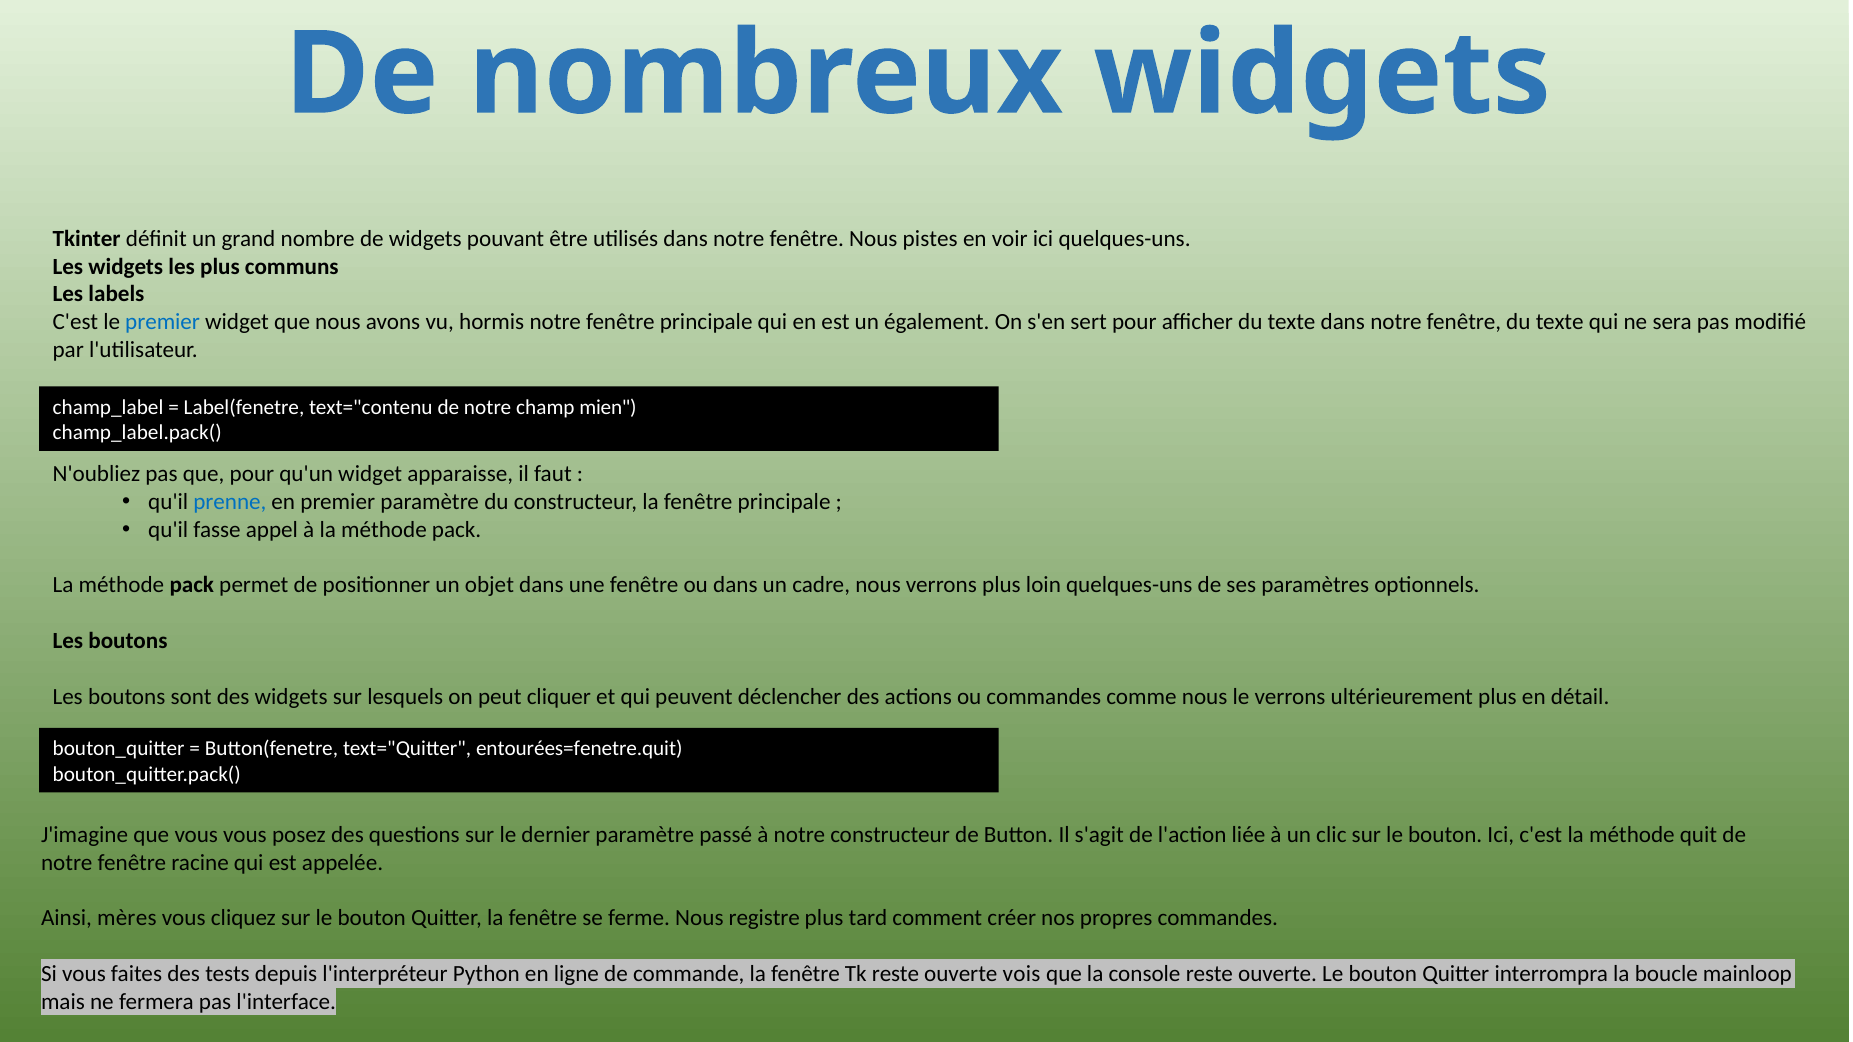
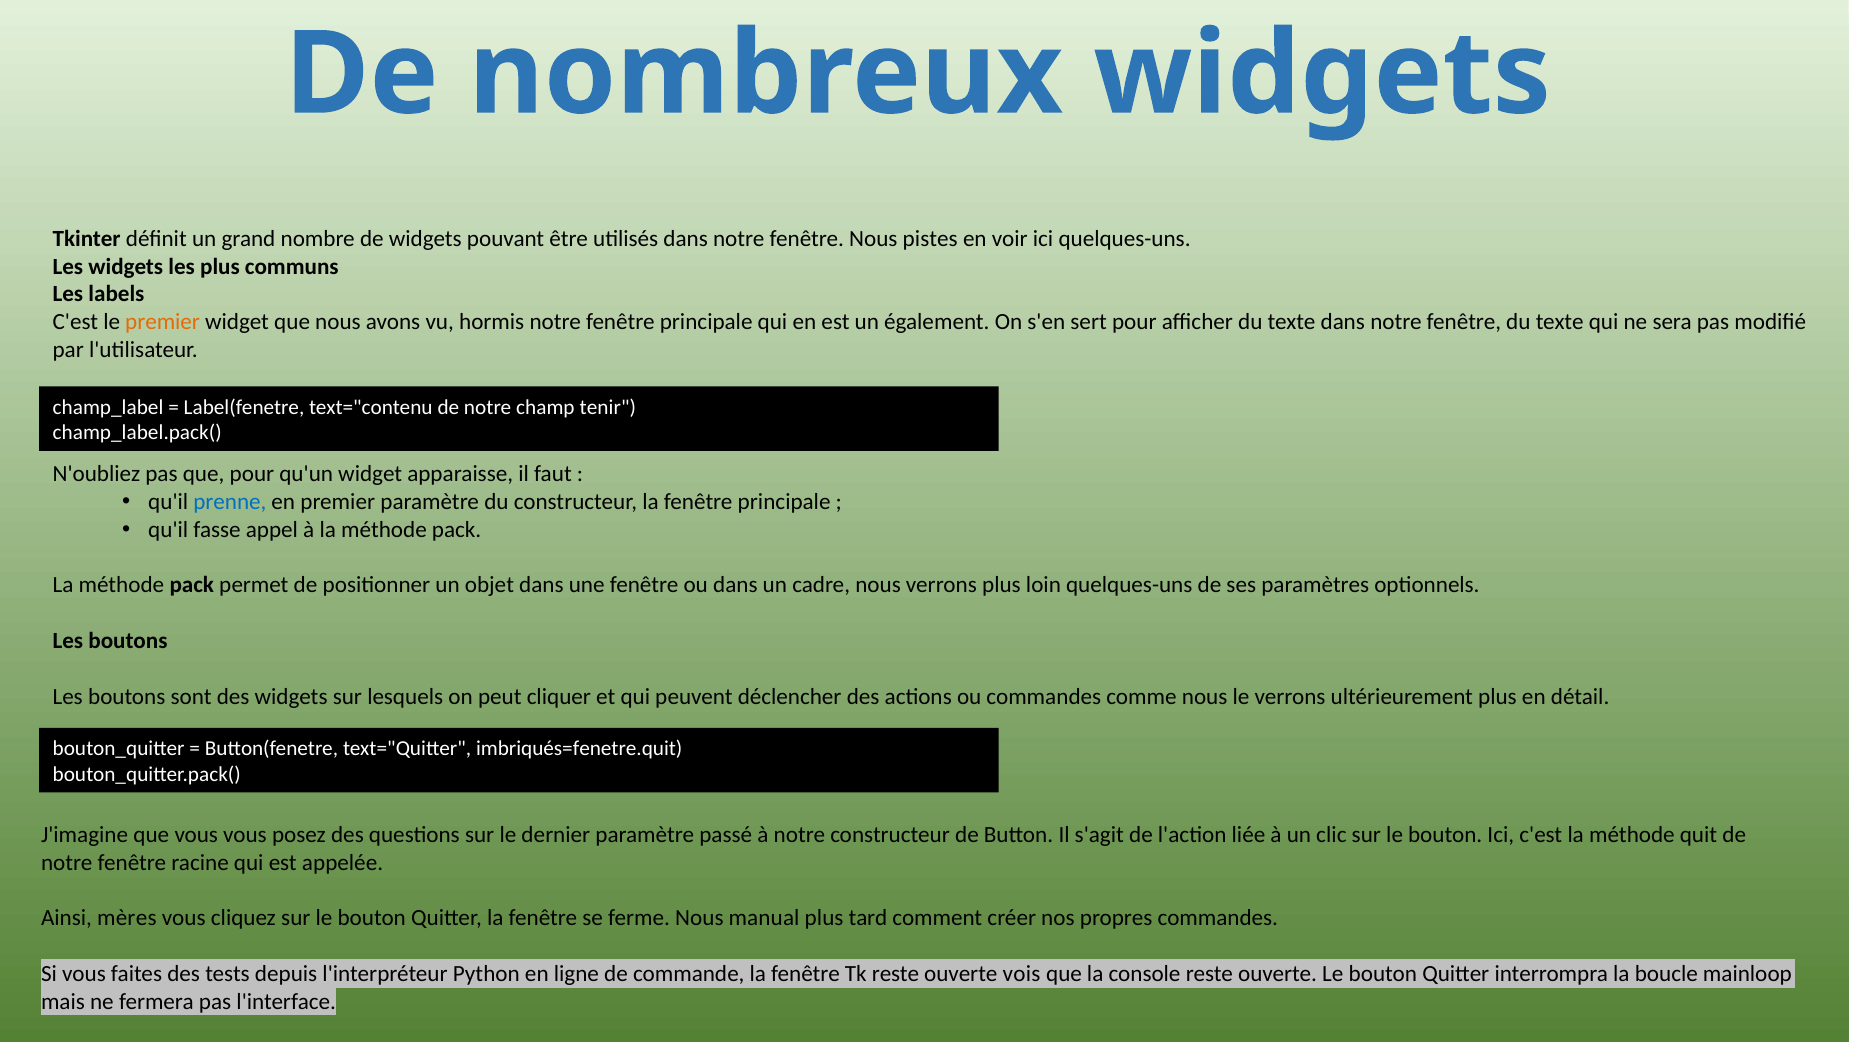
premier colour: blue -> orange (163, 322)
mien: mien -> tenir (608, 407)
entourées=fenetre.quit: entourées=fenetre.quit -> imbriqués=fenetre.quit (579, 749)
registre: registre -> manual (764, 918)
